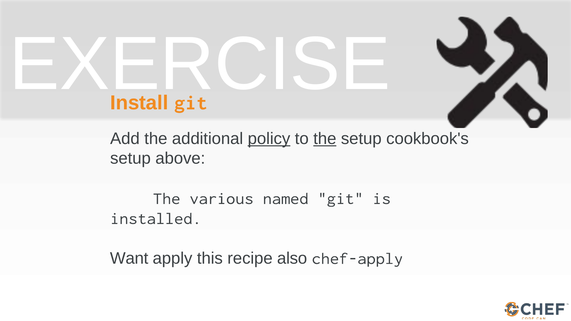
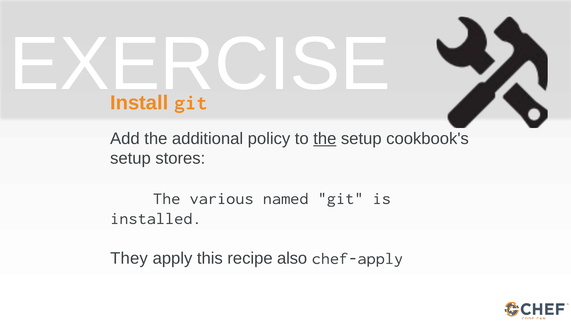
policy underline: present -> none (269, 139)
above: above -> stores (180, 159)
Want: Want -> They (129, 259)
